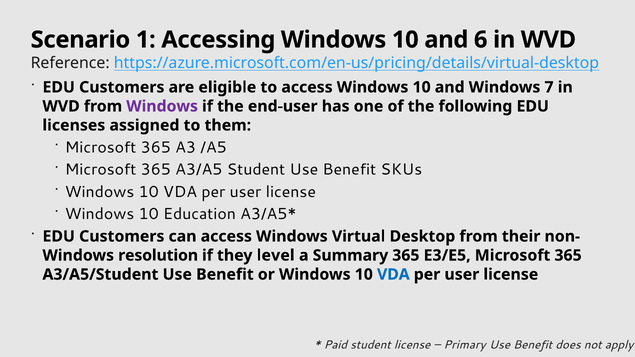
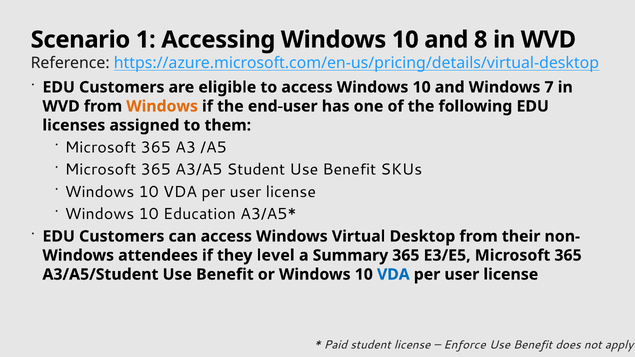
6: 6 -> 8 (481, 40)
Windows colour: purple -> orange (162, 106)
resolution: resolution -> attendees (158, 256)
Primary: Primary -> Enforce (465, 345)
